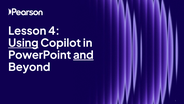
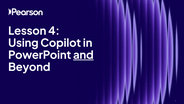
Using underline: present -> none (23, 43)
